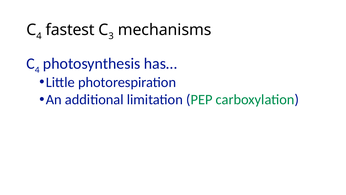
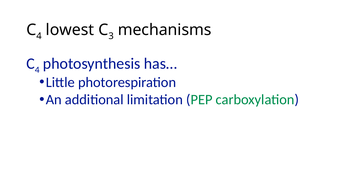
fastest: fastest -> lowest (70, 30)
